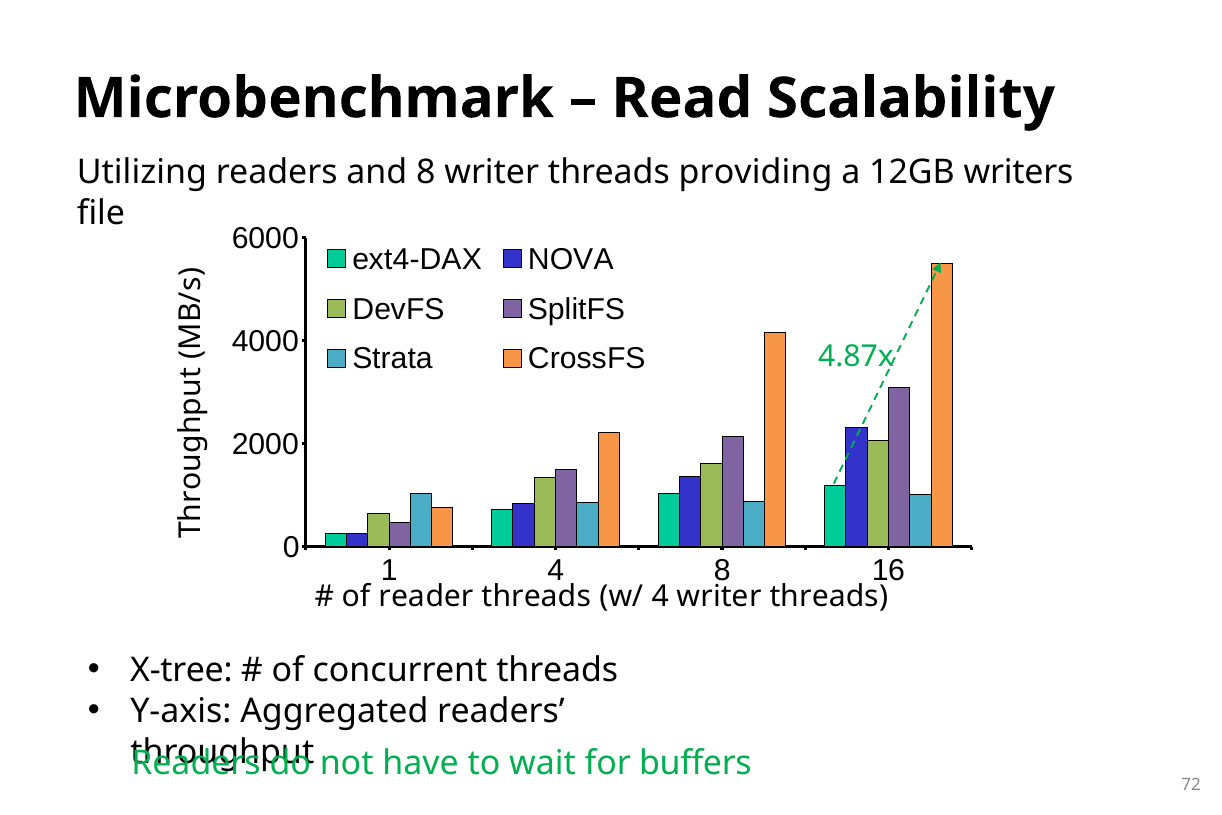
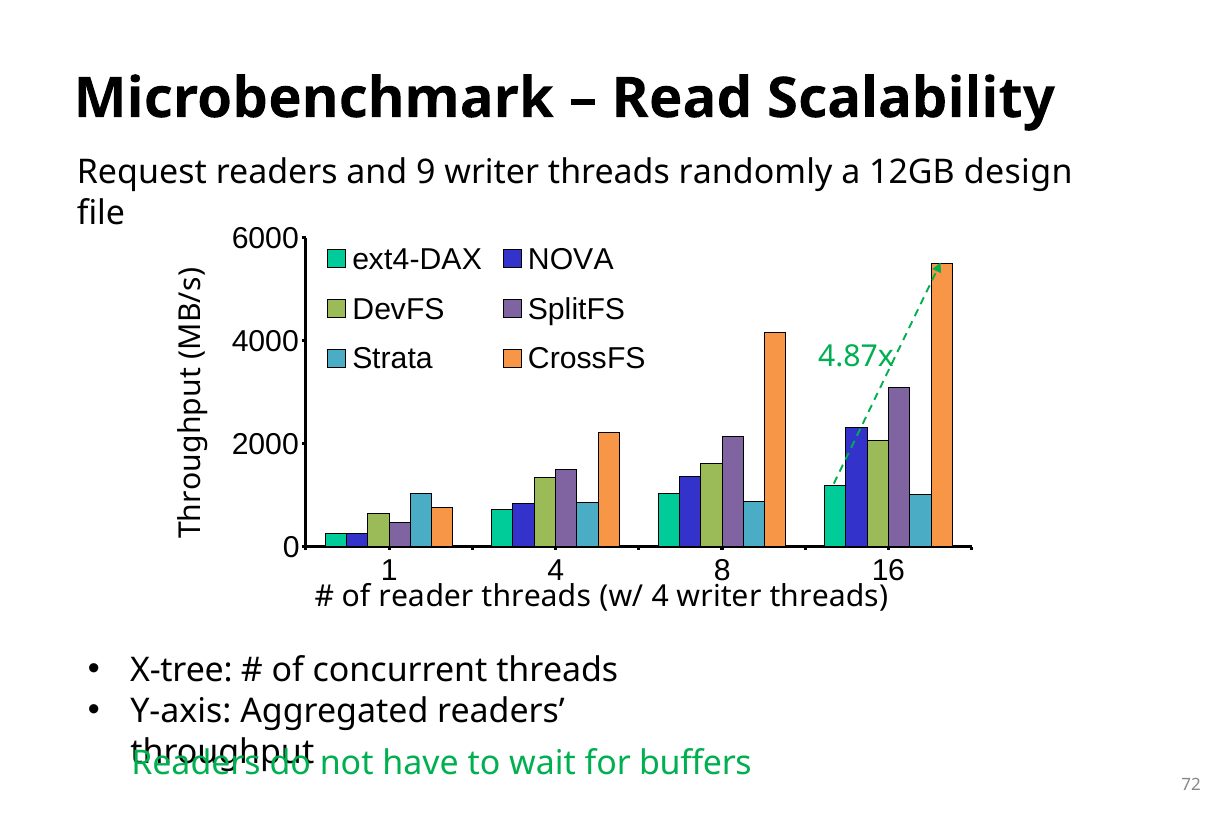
Utilizing: Utilizing -> Request (142, 173)
and 8: 8 -> 9 (426, 173)
providing: providing -> randomly (756, 173)
writers: writers -> design (1018, 173)
